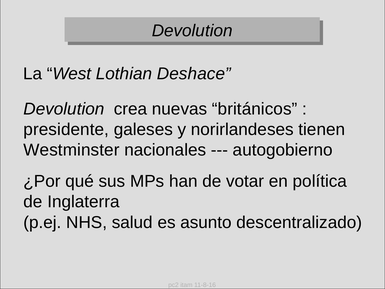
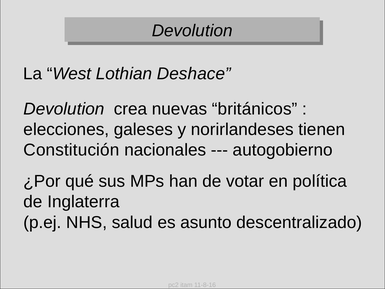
presidente: presidente -> elecciones (66, 129)
Westminster: Westminster -> Constitución (71, 150)
